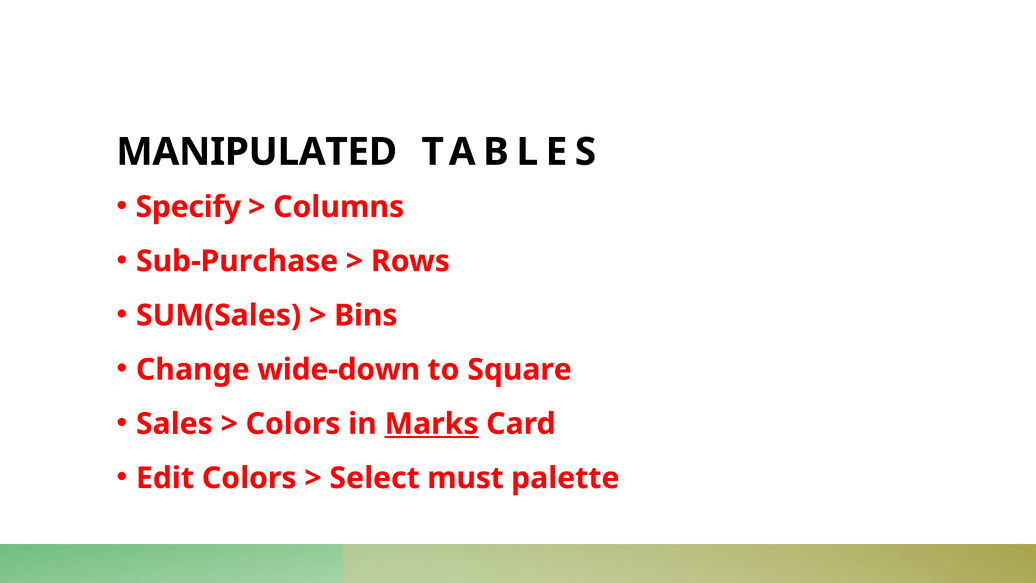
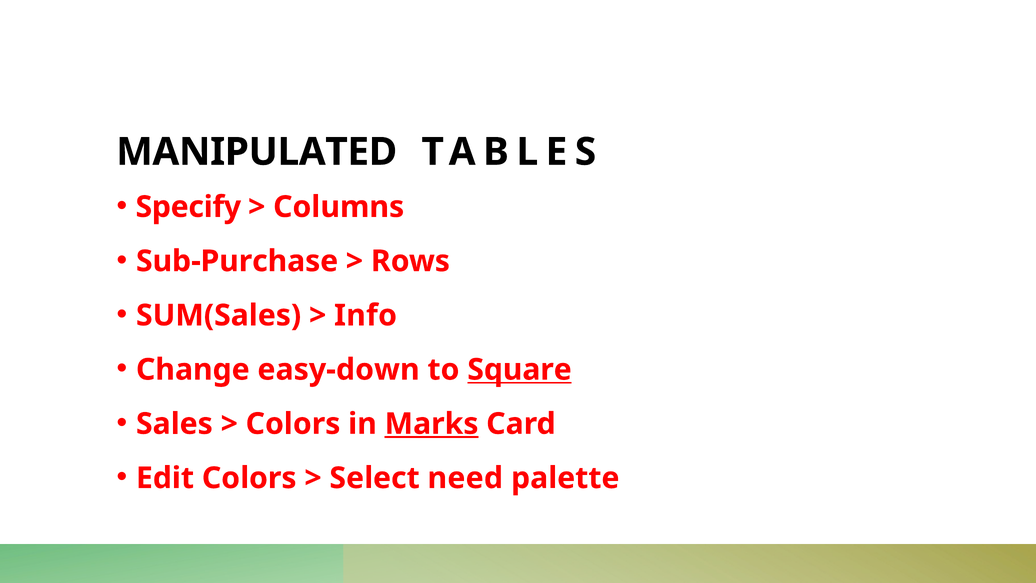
Bins: Bins -> Info (366, 315)
wide-down: wide-down -> easy-down (339, 369)
Square underline: none -> present (520, 369)
must: must -> need (465, 478)
